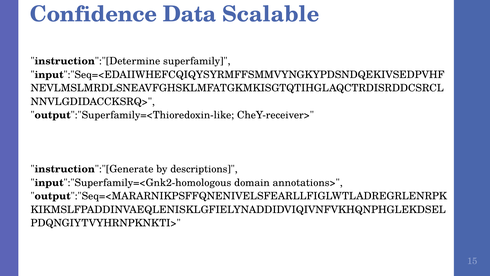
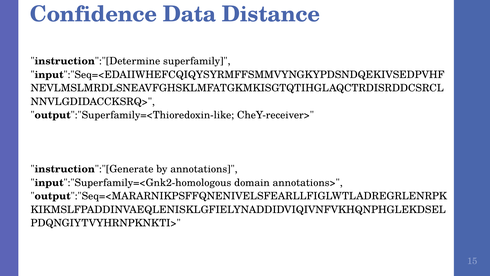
Scalable: Scalable -> Distance (271, 14)
descriptions: descriptions -> annotations (204, 169)
